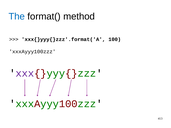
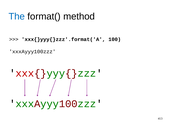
xxx colour: purple -> red (25, 73)
